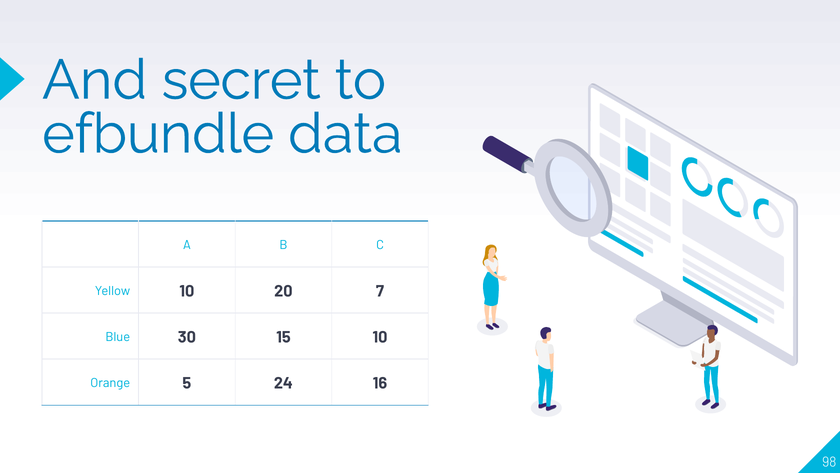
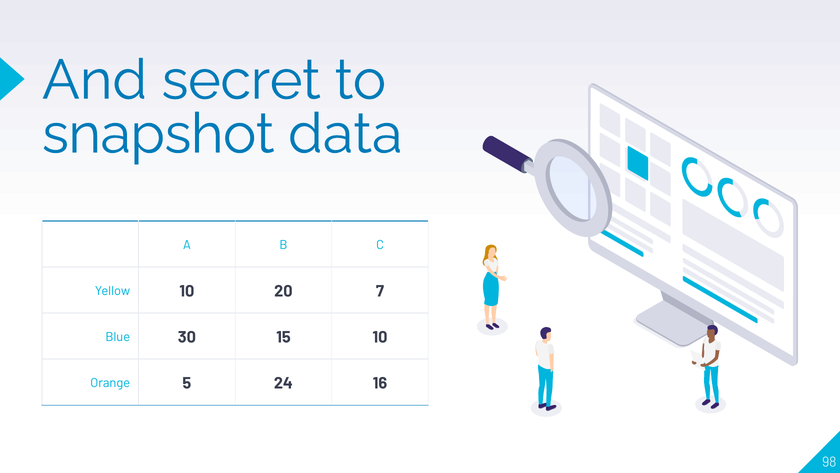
efbundle: efbundle -> snapshot (158, 134)
